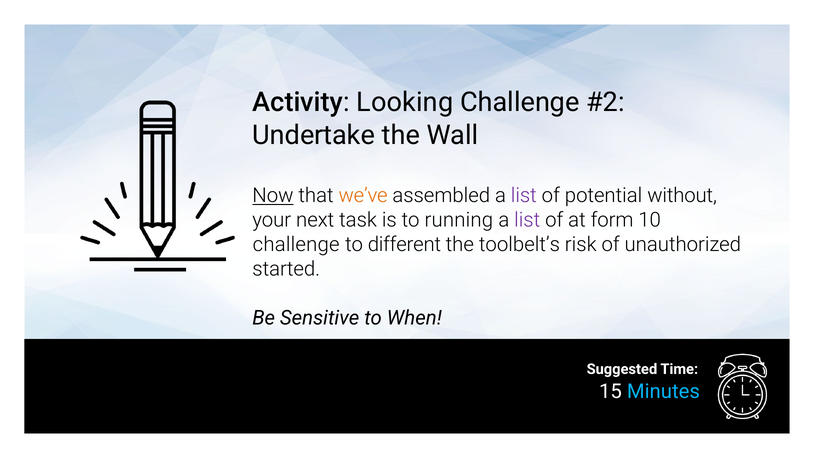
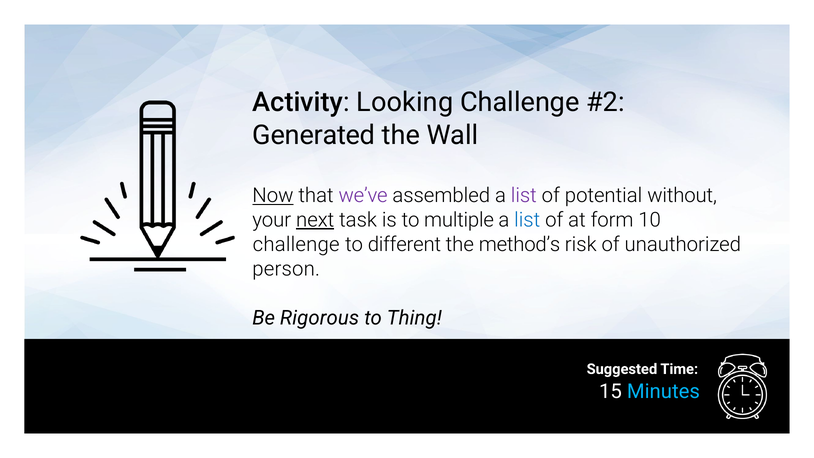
Undertake: Undertake -> Generated (314, 135)
we’ve colour: orange -> purple (363, 196)
next underline: none -> present (315, 220)
running: running -> multiple (459, 220)
list colour: purple -> blue (527, 220)
toolbelt’s: toolbelt’s -> method’s (520, 244)
started: started -> person (286, 269)
Sensitive: Sensitive -> Rigorous (320, 318)
When: When -> Thing (414, 318)
